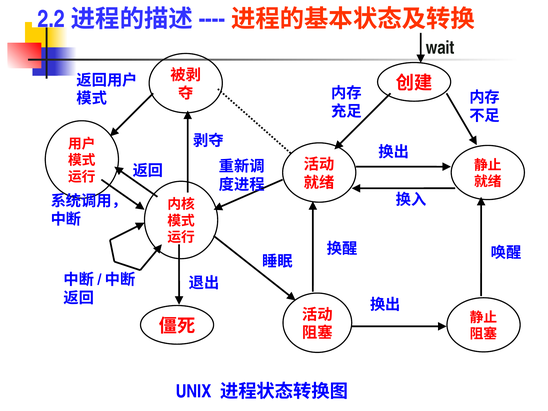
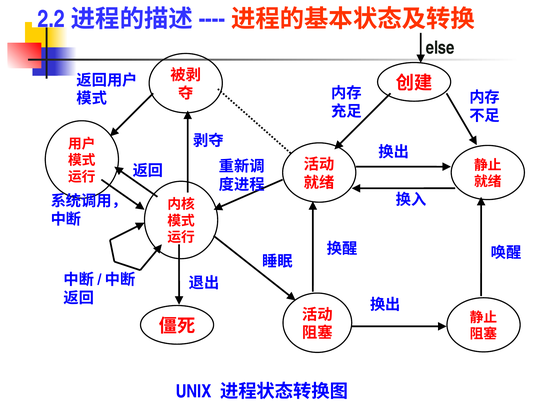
wait: wait -> else (440, 48)
